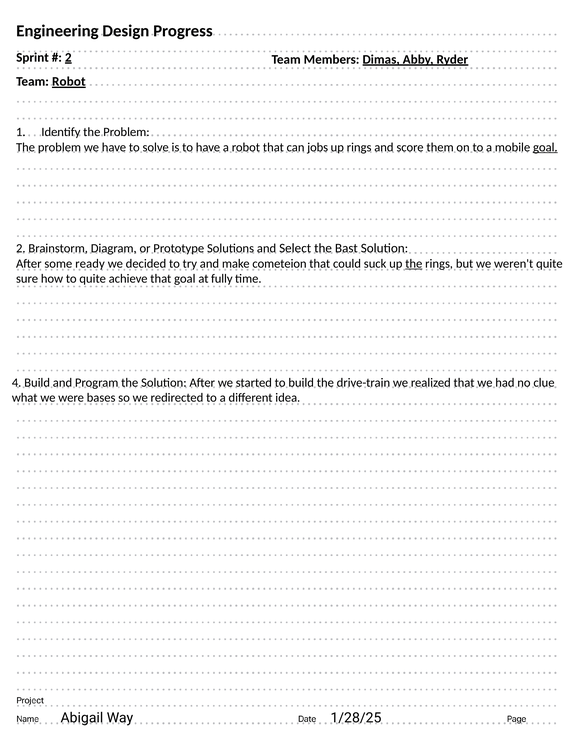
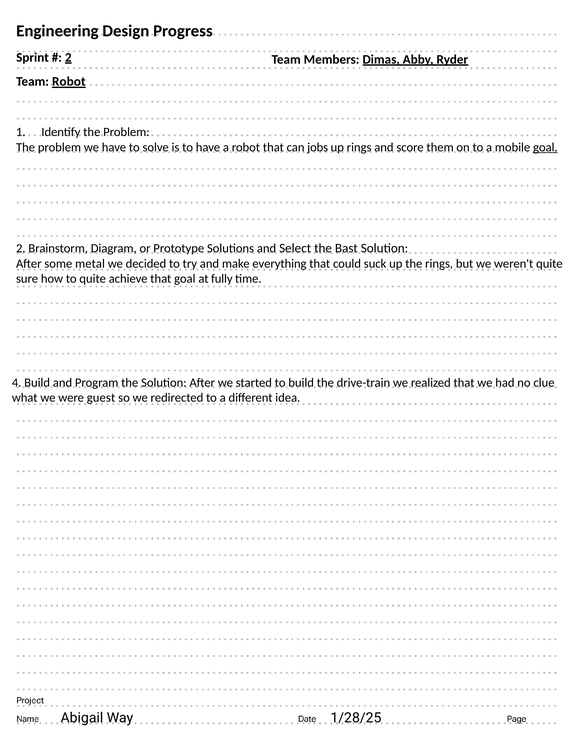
ready: ready -> metal (90, 264)
cometeion: cometeion -> everything (279, 264)
the underline: present -> none (414, 264)
bases: bases -> guest (101, 398)
